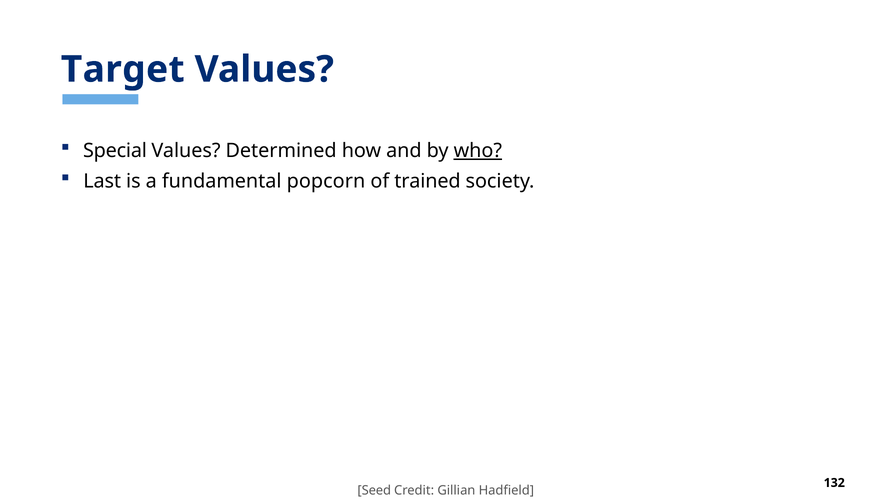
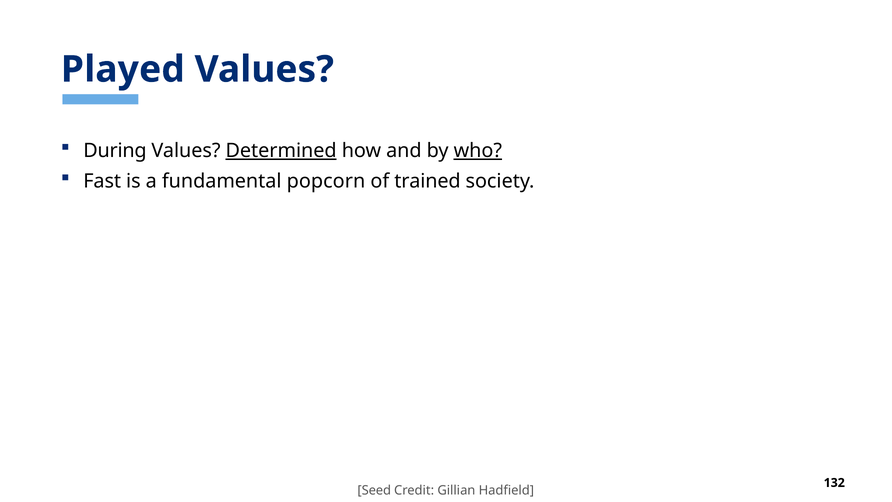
Target: Target -> Played (123, 69)
Special: Special -> During (115, 151)
Determined underline: none -> present (281, 151)
Last: Last -> Fast (102, 181)
